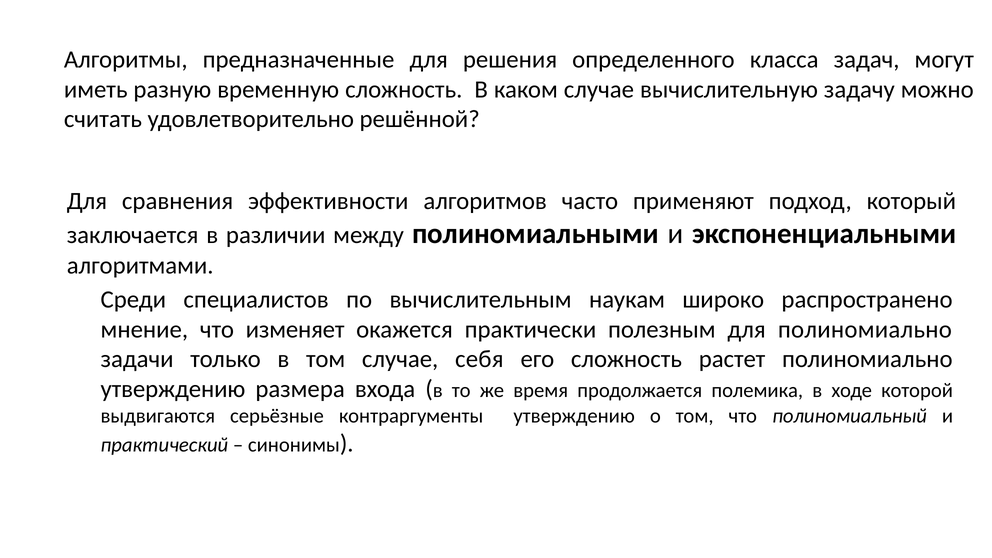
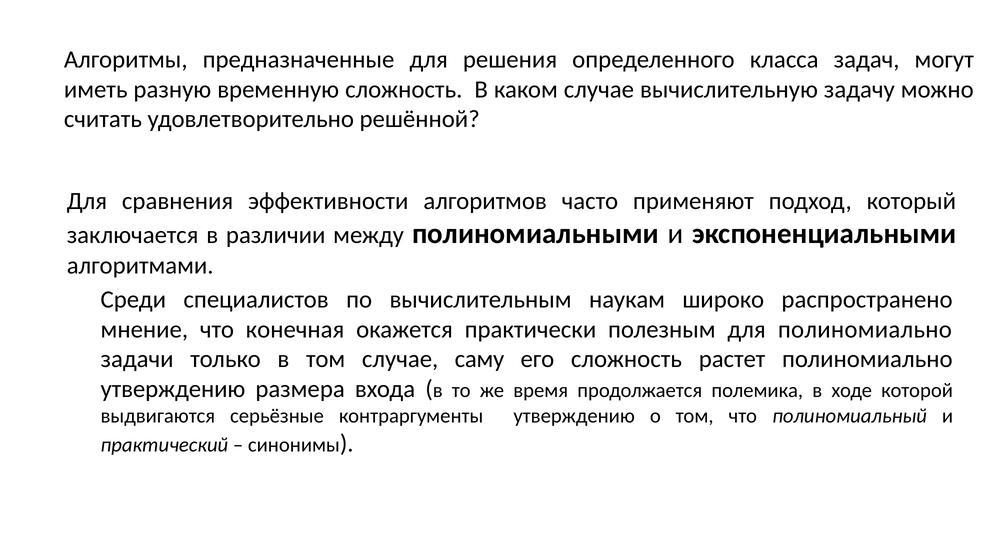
изменяет: изменяет -> конечная (295, 329)
себя: себя -> саму (480, 359)
